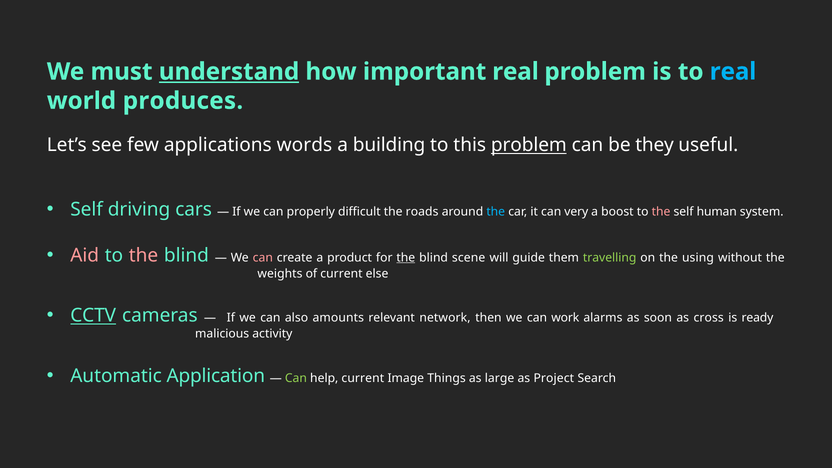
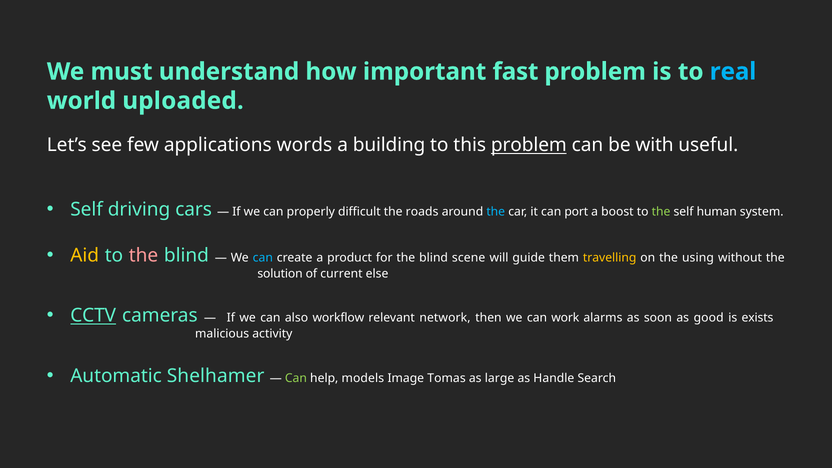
understand underline: present -> none (229, 72)
important real: real -> fast (516, 72)
produces: produces -> uploaded (183, 101)
they: they -> with (655, 145)
very: very -> port (576, 212)
the colour: pink -> light green (661, 212)
Aid colour: pink -> yellow (85, 255)
can colour: pink -> light blue (263, 258)
the underline: present -> none (406, 258)
travelling colour: light green -> yellow (610, 258)
weights: weights -> solution (280, 274)
amounts: amounts -> workflow (338, 318)
cross: cross -> good (709, 318)
ready: ready -> exists (757, 318)
Application: Application -> Shelhamer (216, 376)
help current: current -> models (363, 378)
Things: Things -> Tomas (446, 378)
Project: Project -> Handle (554, 378)
